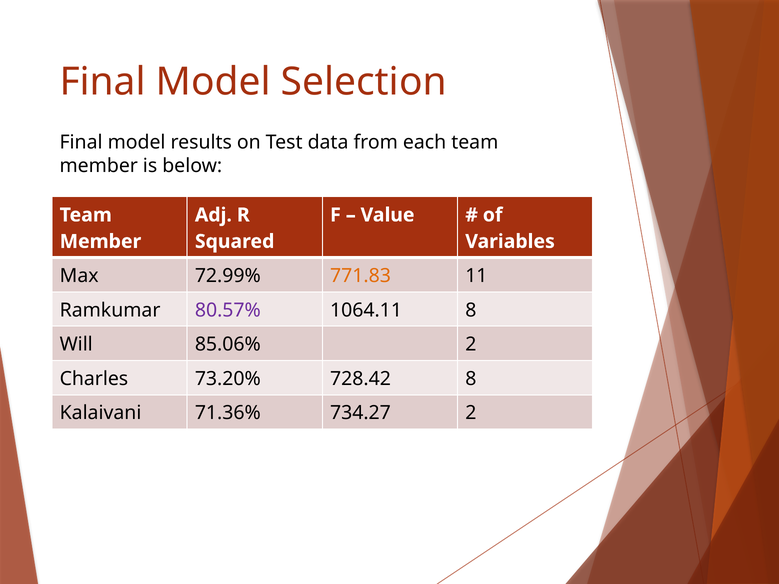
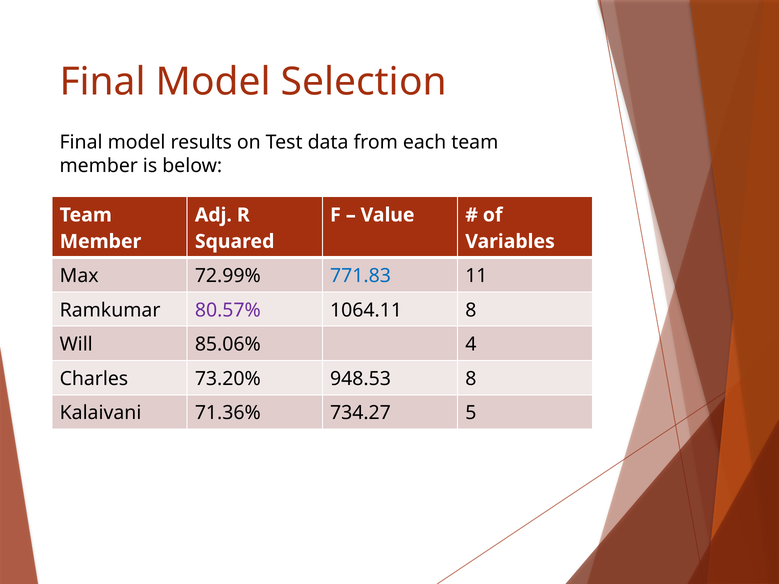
771.83 colour: orange -> blue (360, 276)
85.06% 2: 2 -> 4 (471, 345)
728.42: 728.42 -> 948.53 (360, 379)
734.27 2: 2 -> 5 (471, 413)
